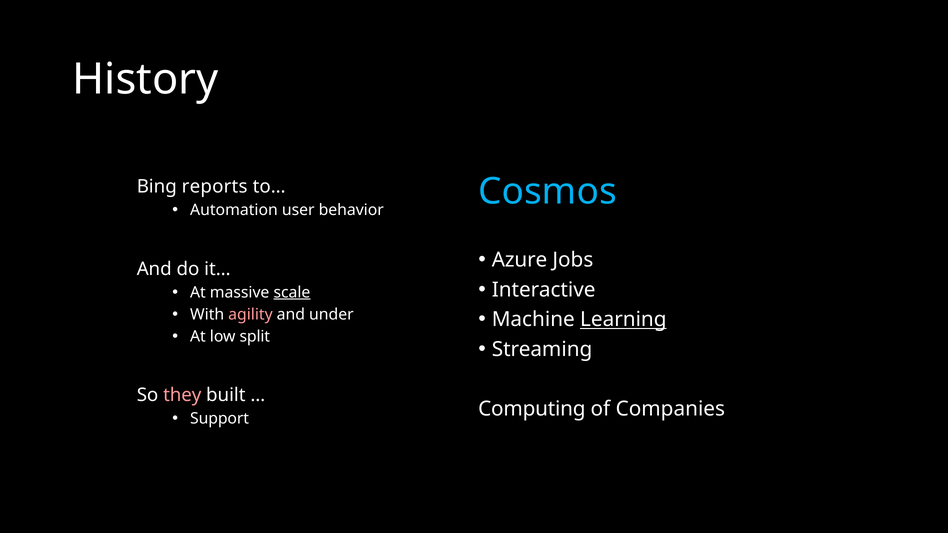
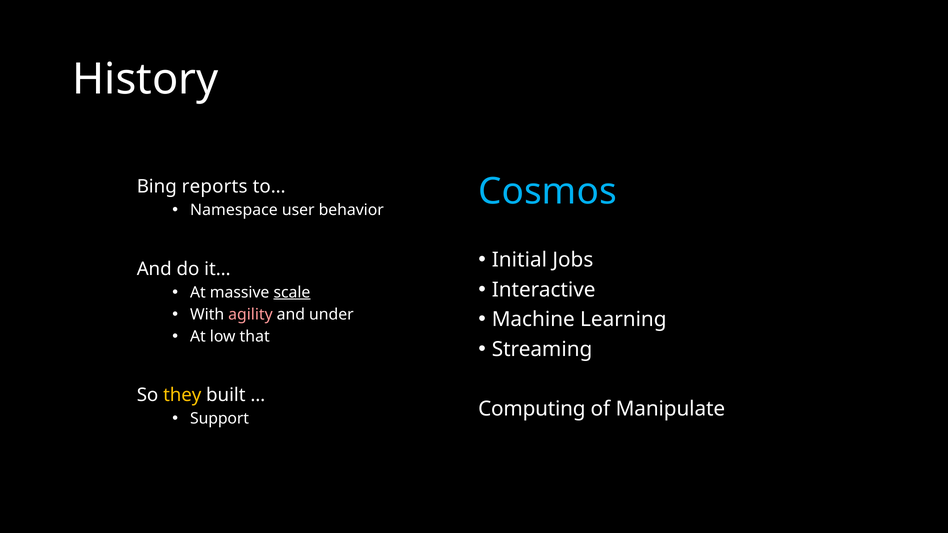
Automation: Automation -> Namespace (234, 210)
Azure: Azure -> Initial (519, 260)
Learning underline: present -> none (623, 320)
split: split -> that (255, 336)
they colour: pink -> yellow (182, 395)
Companies: Companies -> Manipulate (670, 409)
